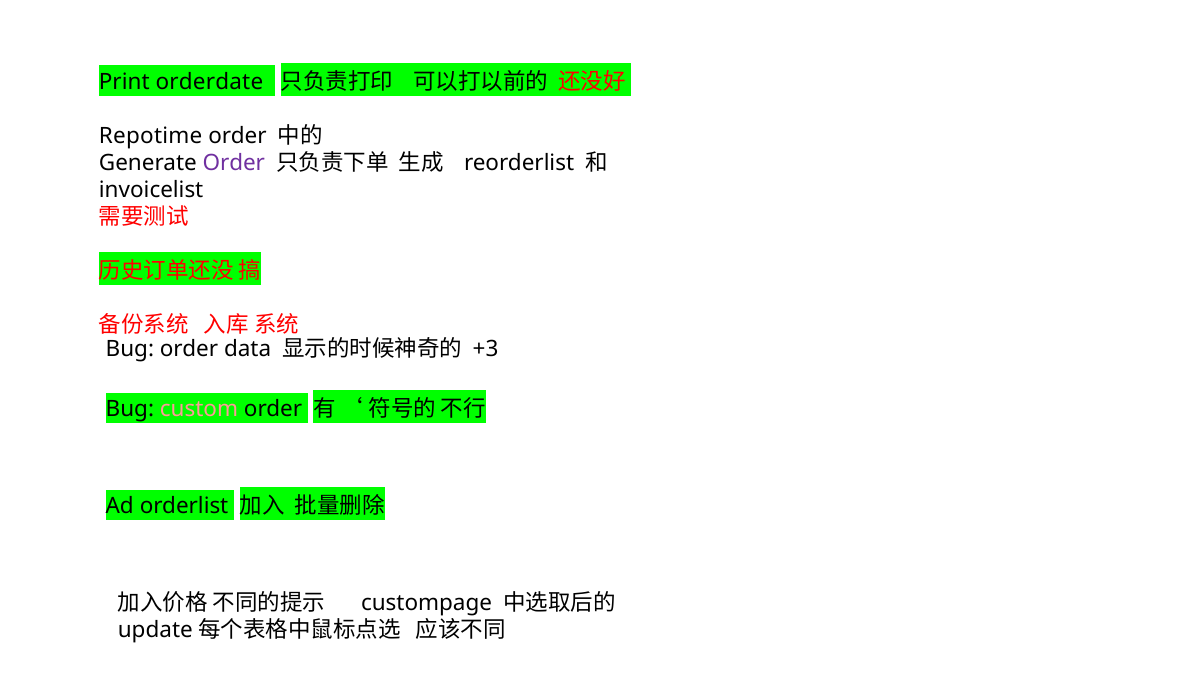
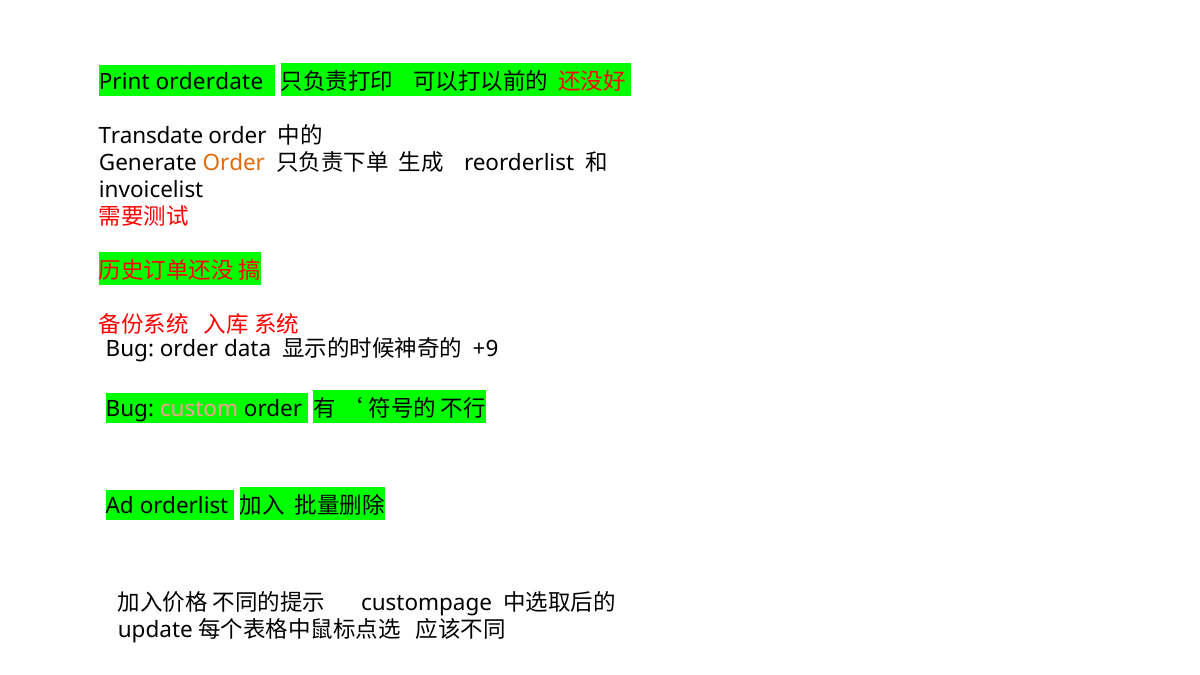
Repotime: Repotime -> Transdate (151, 136)
Order colour: purple -> orange (234, 163)
+3: +3 -> +9 (486, 349)
